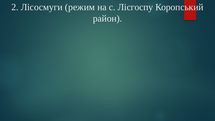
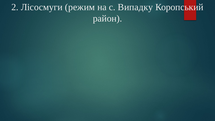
Лісгоспу: Лісгоспу -> Випадку (135, 7)
